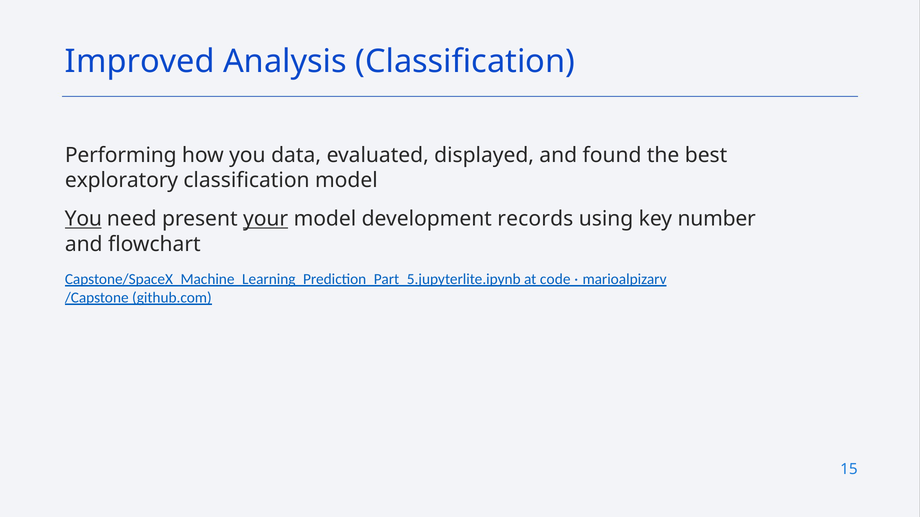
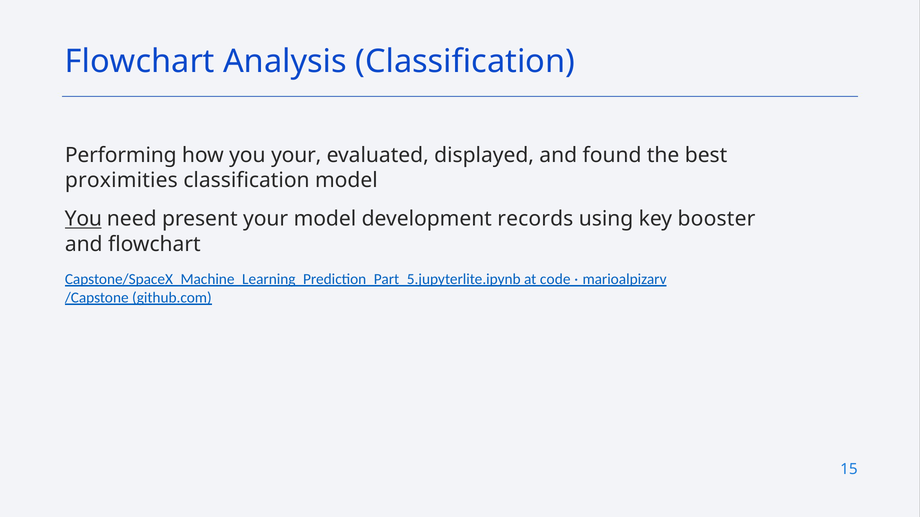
Improved: Improved -> Flowchart (140, 61)
you data: data -> your (296, 155)
exploratory: exploratory -> proximities (121, 181)
your underline: present -> none (266, 219)
number: number -> booster (716, 219)
